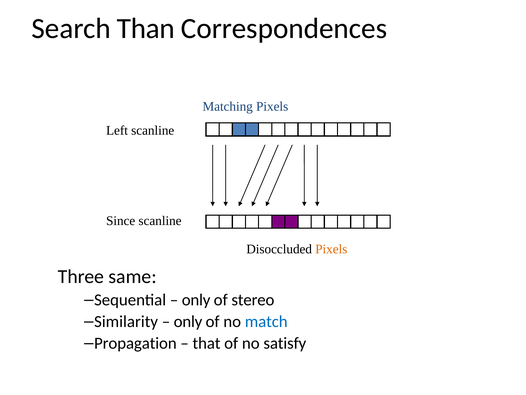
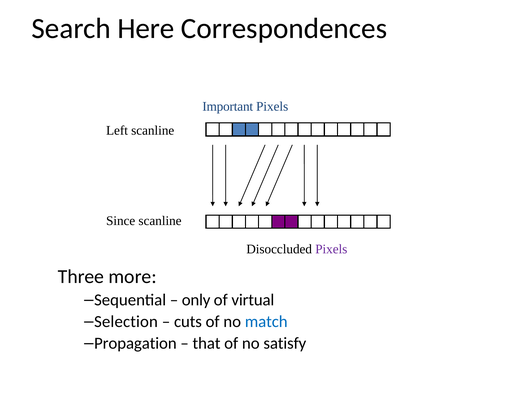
Than: Than -> Here (146, 28)
Matching: Matching -> Important (228, 106)
Pixels colour: orange -> purple (331, 249)
same: same -> more (133, 276)
stereo: stereo -> virtual (253, 299)
Similarity: Similarity -> Selection (126, 321)
only: only -> cuts (188, 321)
